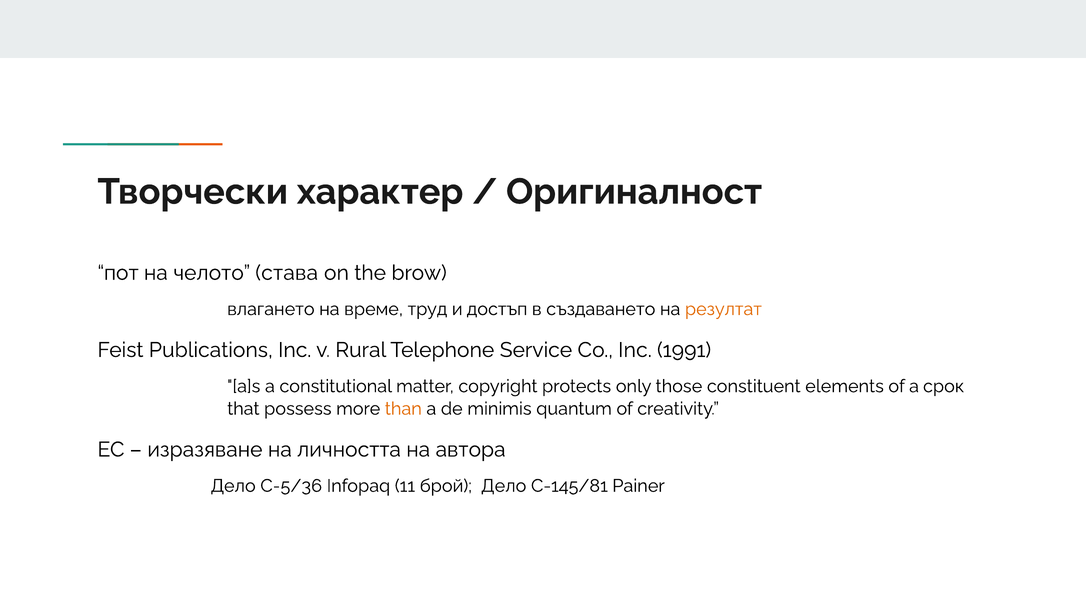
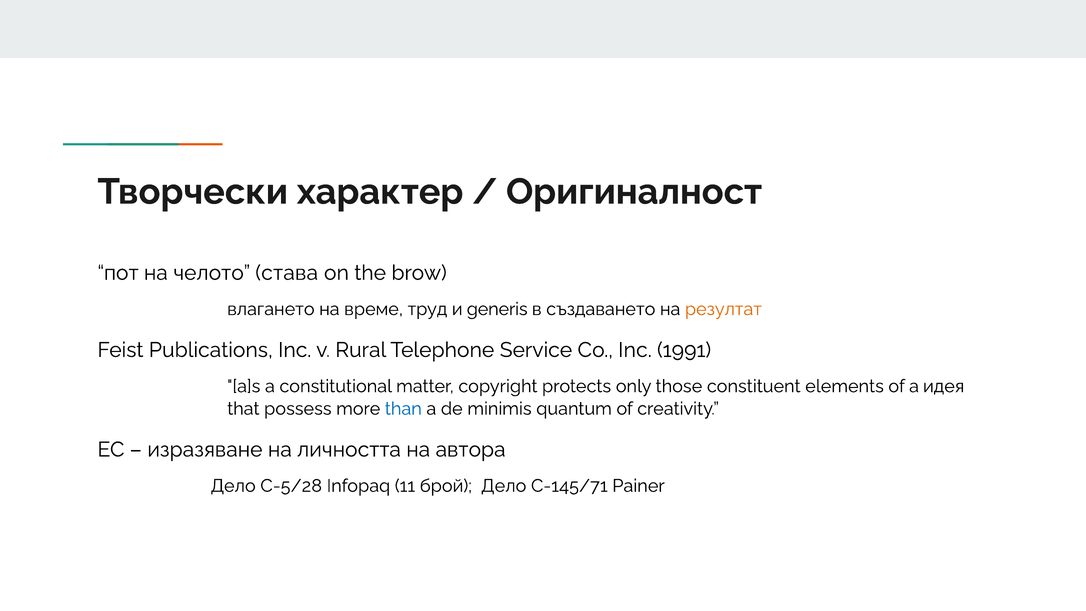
достъп: достъп -> generis (497, 309)
срок: срок -> идея (944, 386)
than colour: orange -> blue (403, 409)
C-5/36: C-5/36 -> C-5/28 (291, 486)
C‑145/81: C‑145/81 -> C‑145/71 (569, 486)
